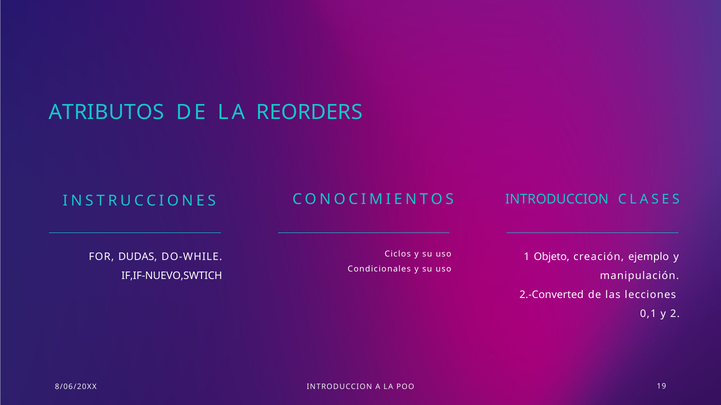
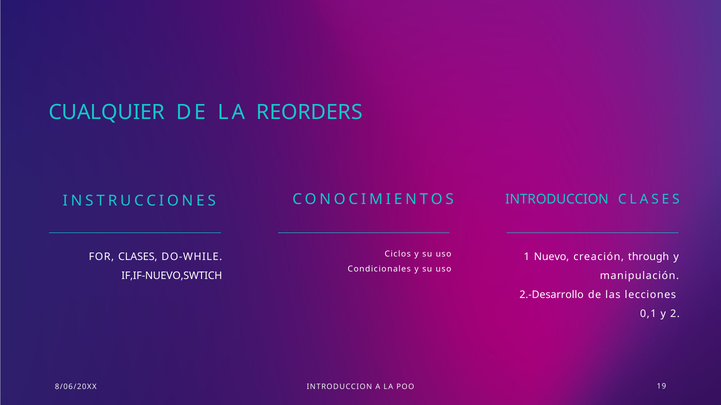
ATRIBUTOS: ATRIBUTOS -> CUALQUIER (107, 112)
FOR DUDAS: DUDAS -> CLASES (138, 257)
Objeto: Objeto -> Nuevo (552, 257)
ejemplo: ejemplo -> through (649, 257)
2.-Converted: 2.-Converted -> 2.-Desarrollo (552, 295)
